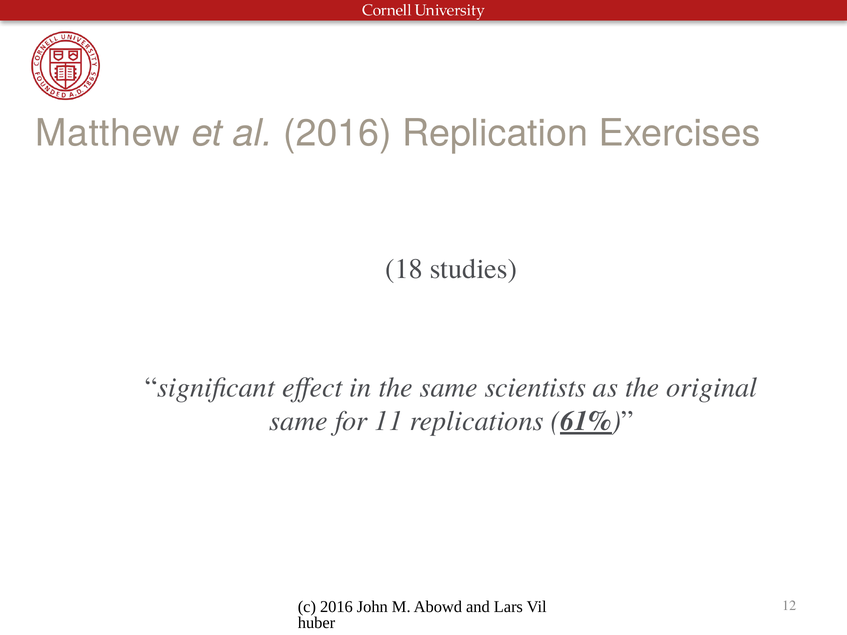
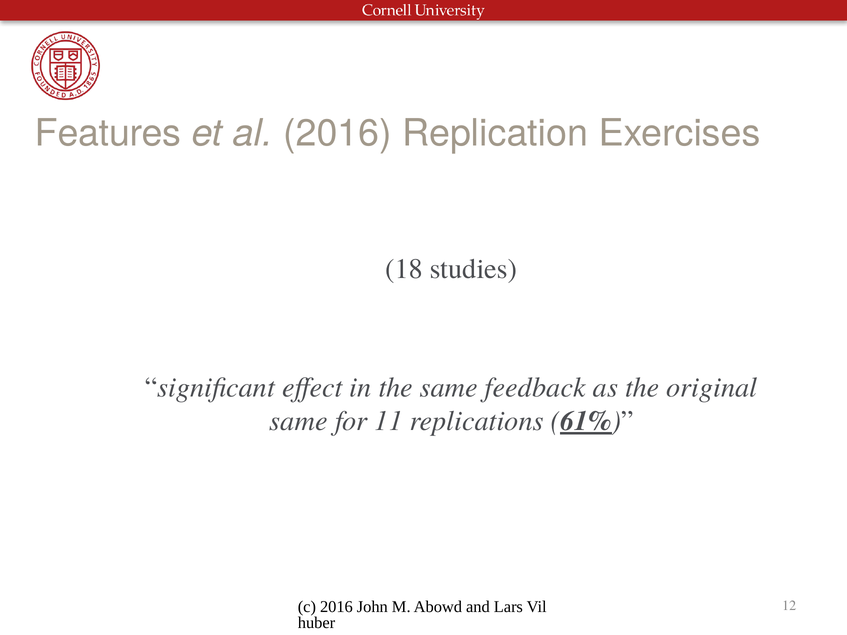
Matthew: Matthew -> Features (108, 133)
scientists: scientists -> feedback (535, 387)
